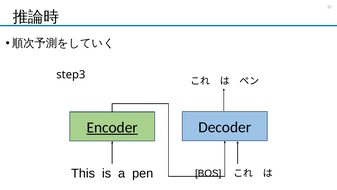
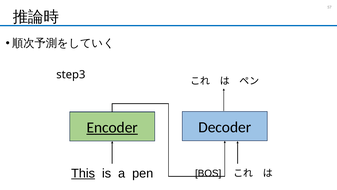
This underline: none -> present (83, 173)
